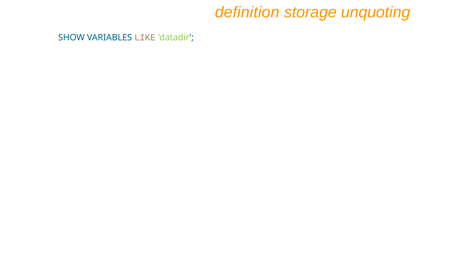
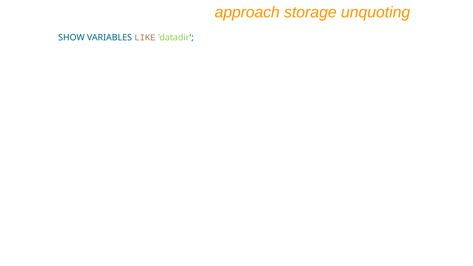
definition: definition -> approach (247, 12)
